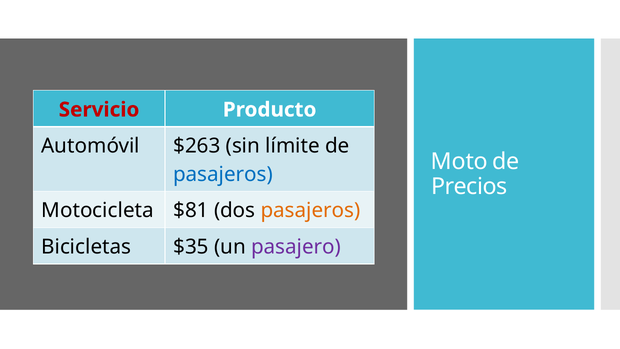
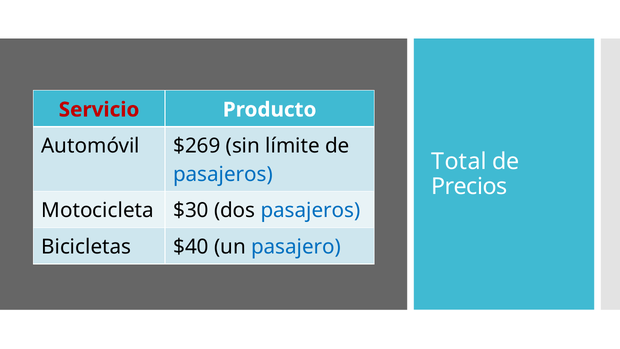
$263: $263 -> $269 (197, 146)
Moto: Moto -> Total (459, 161)
$81: $81 -> $30 (191, 210)
pasajeros colour: orange -> blue (311, 210)
$35: $35 -> $40 (191, 247)
pasajero colour: purple -> blue (296, 247)
